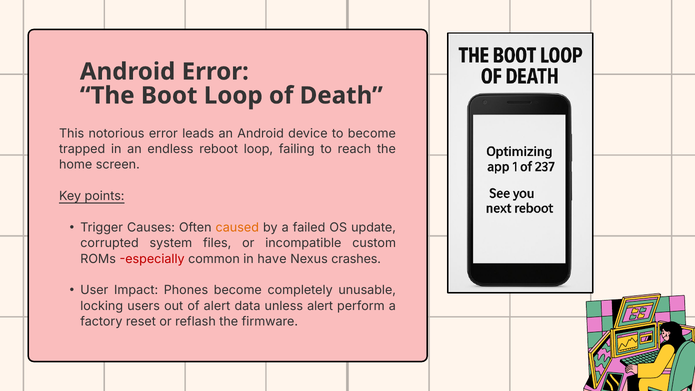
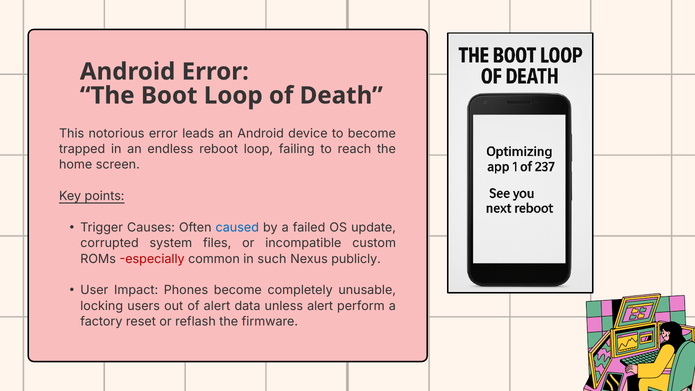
caused colour: orange -> blue (237, 228)
have: have -> such (272, 259)
crashes: crashes -> publicly (356, 259)
